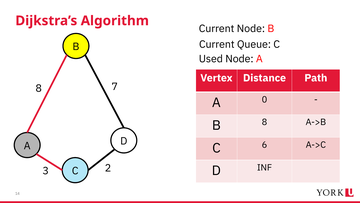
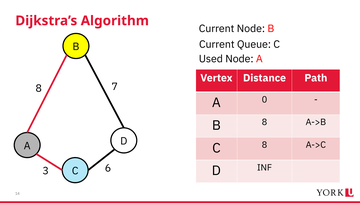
6: 6 -> 8 (265, 145)
2: 2 -> 6 (108, 168)
